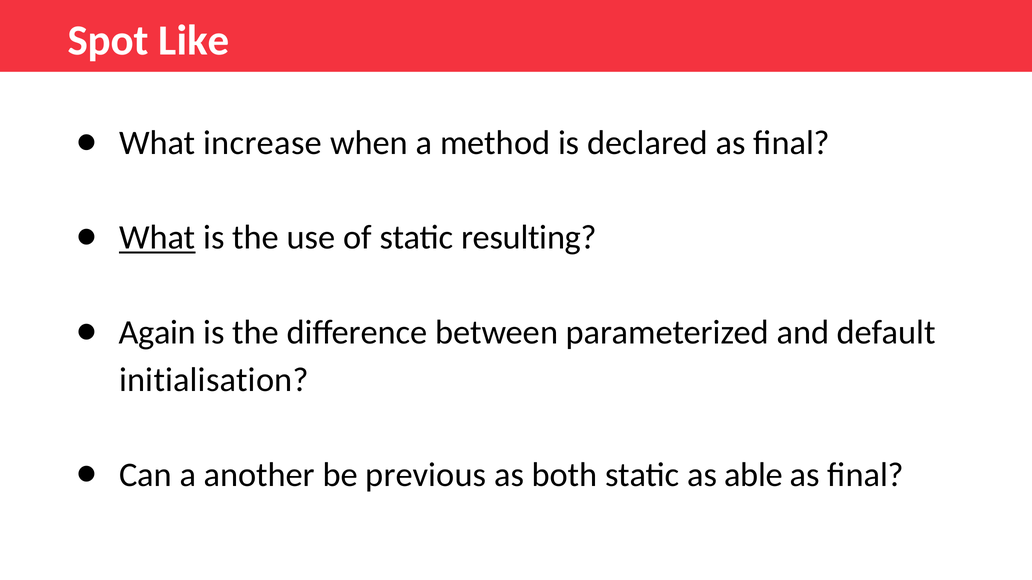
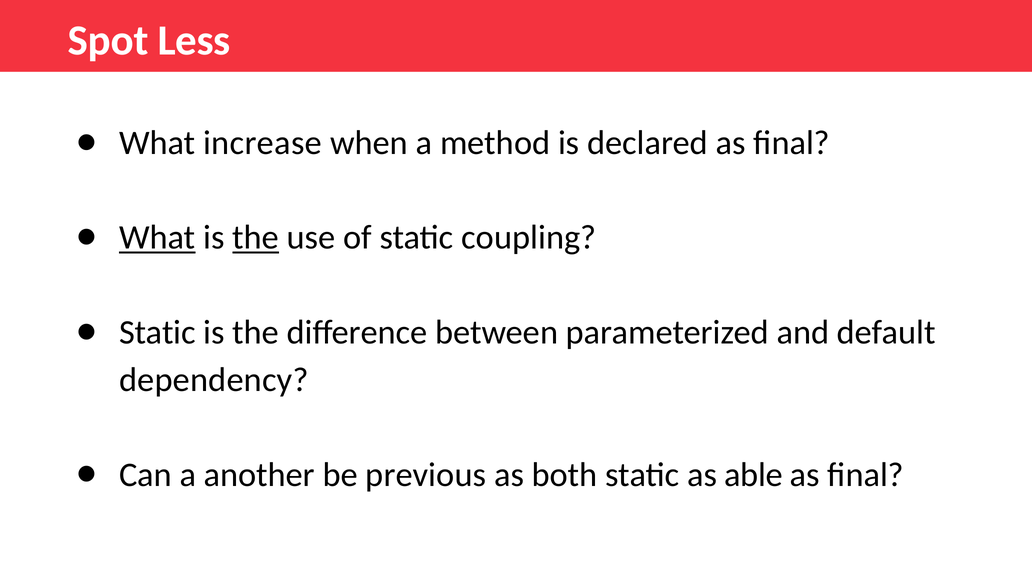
Like: Like -> Less (194, 41)
the underline: none -> present (256, 238)
resulting: resulting -> coupling (529, 238)
Again: Again -> Static (157, 333)
initialisation: initialisation -> dependency (214, 380)
